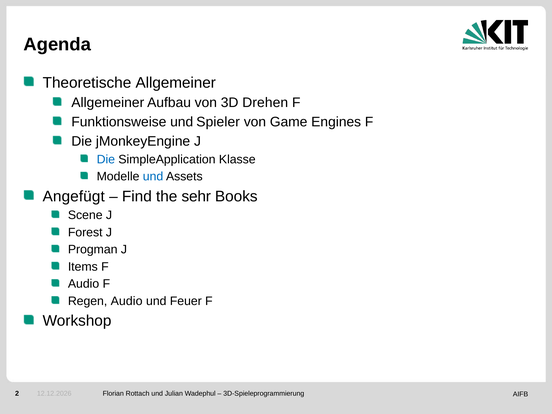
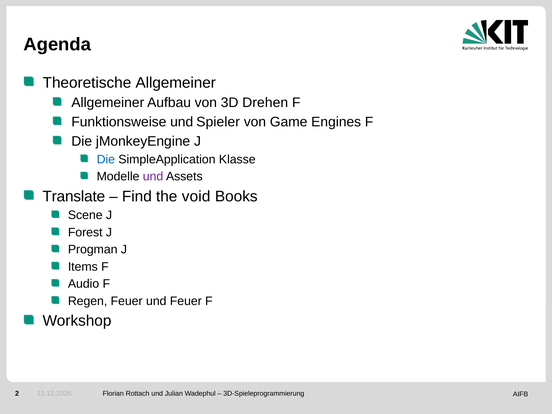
und colour: blue -> purple (153, 177)
Angefügt: Angefügt -> Translate (74, 196)
sehr: sehr -> void (196, 196)
Regen Audio: Audio -> Feuer (127, 301)
